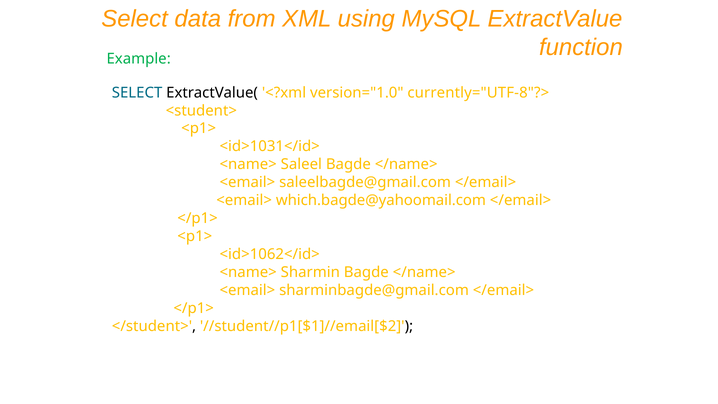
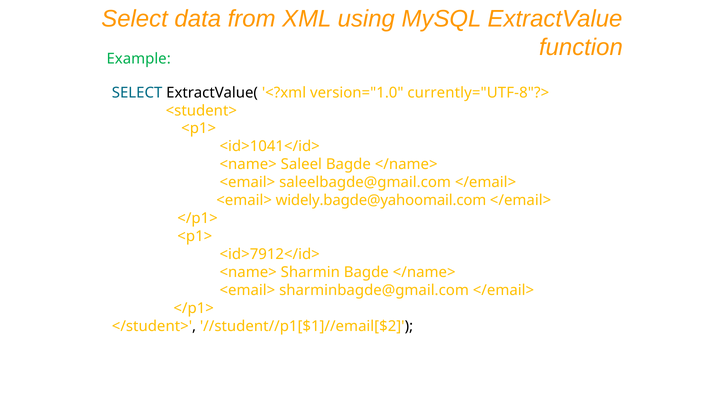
<id>1031</id>: <id>1031</id> -> <id>1041</id> (270, 146)
which.bagde@yahoomail.com: which.bagde@yahoomail.com -> widely.bagde@yahoomail.com (381, 200)
<id>1062</id>: <id>1062</id> -> <id>7912</id> (270, 254)
